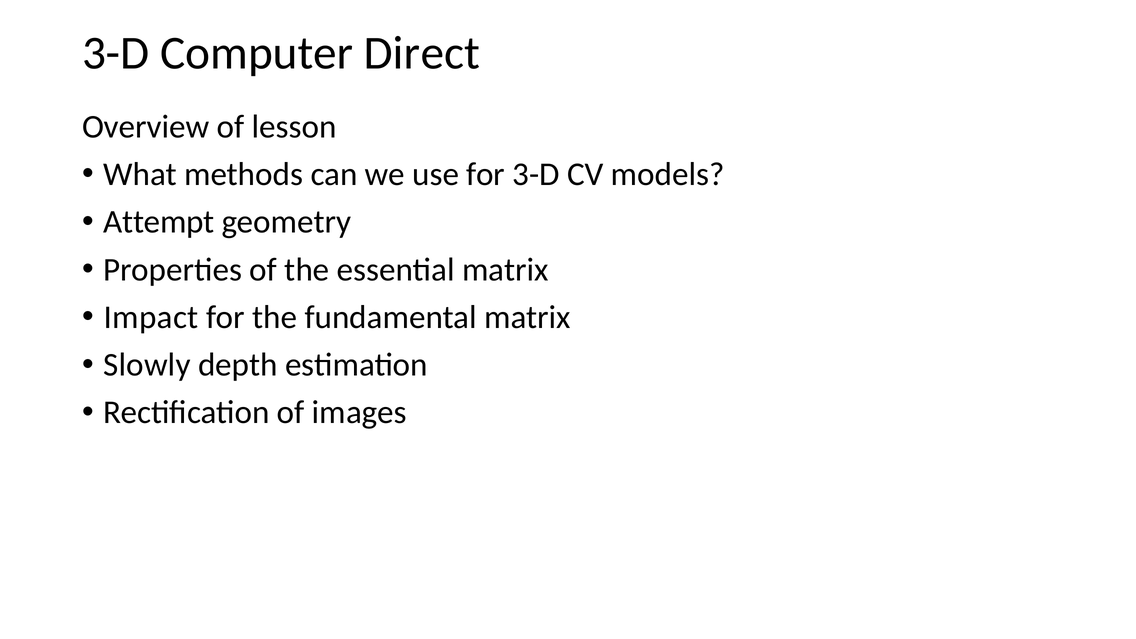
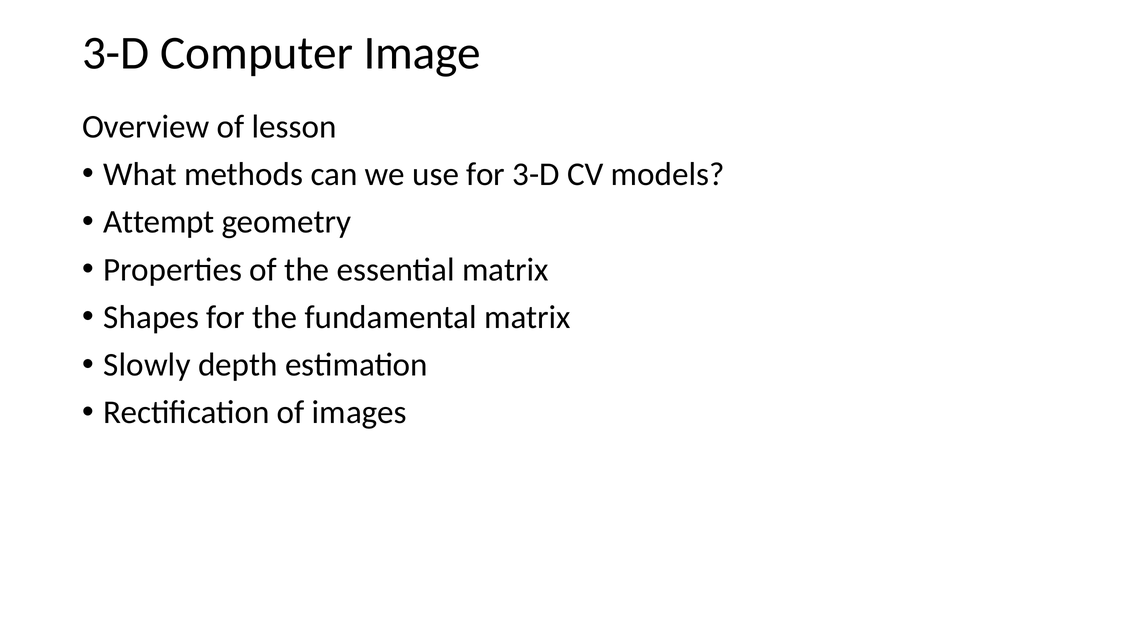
Direct: Direct -> Image (422, 53)
Impact: Impact -> Shapes (151, 317)
